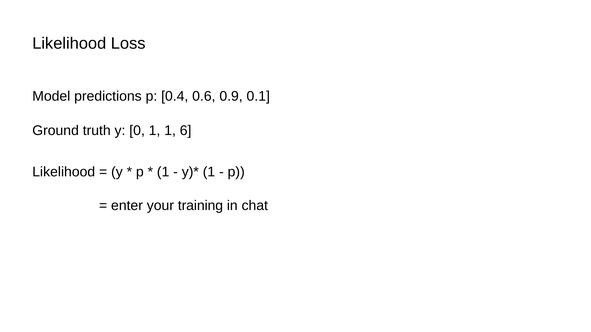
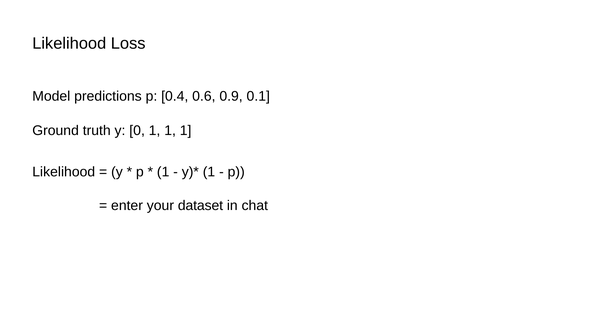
1 1 6: 6 -> 1 (186, 131)
training: training -> dataset (200, 206)
